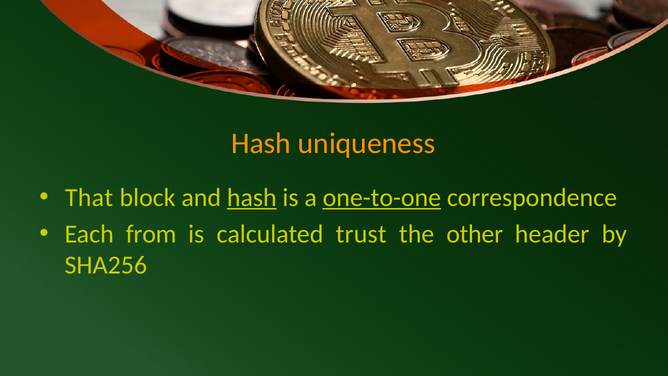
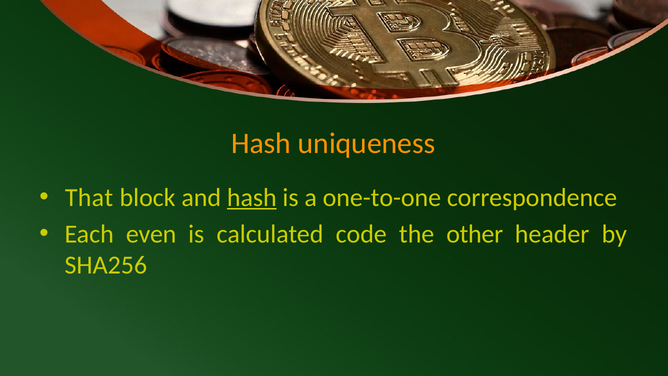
one-to-one underline: present -> none (382, 197)
from: from -> even (151, 234)
trust: trust -> code (361, 234)
